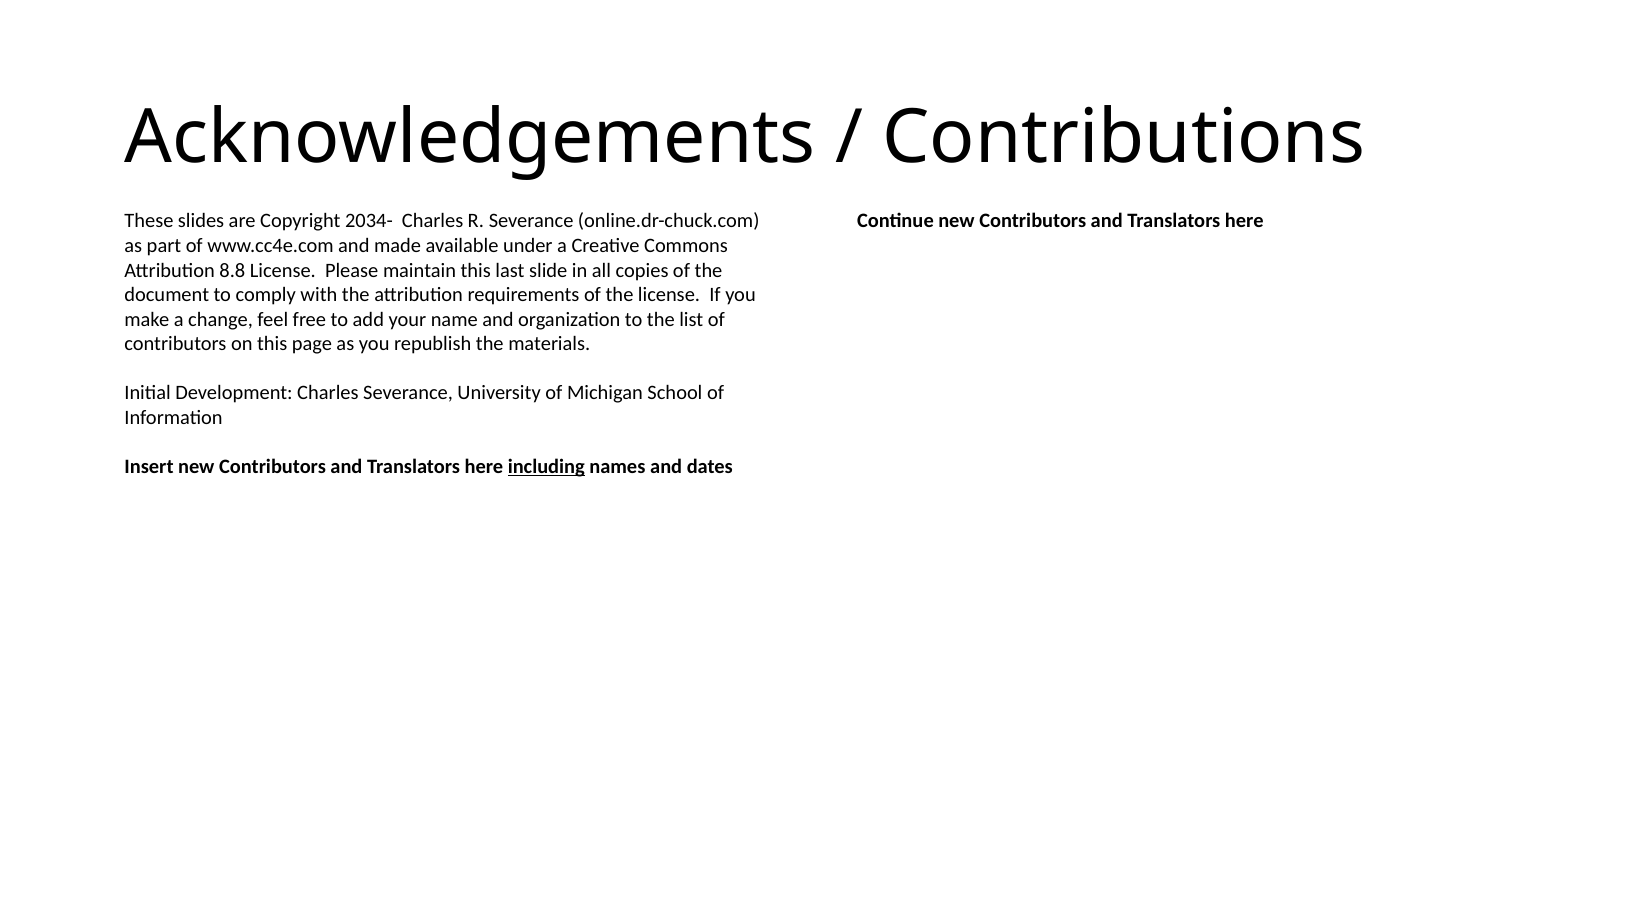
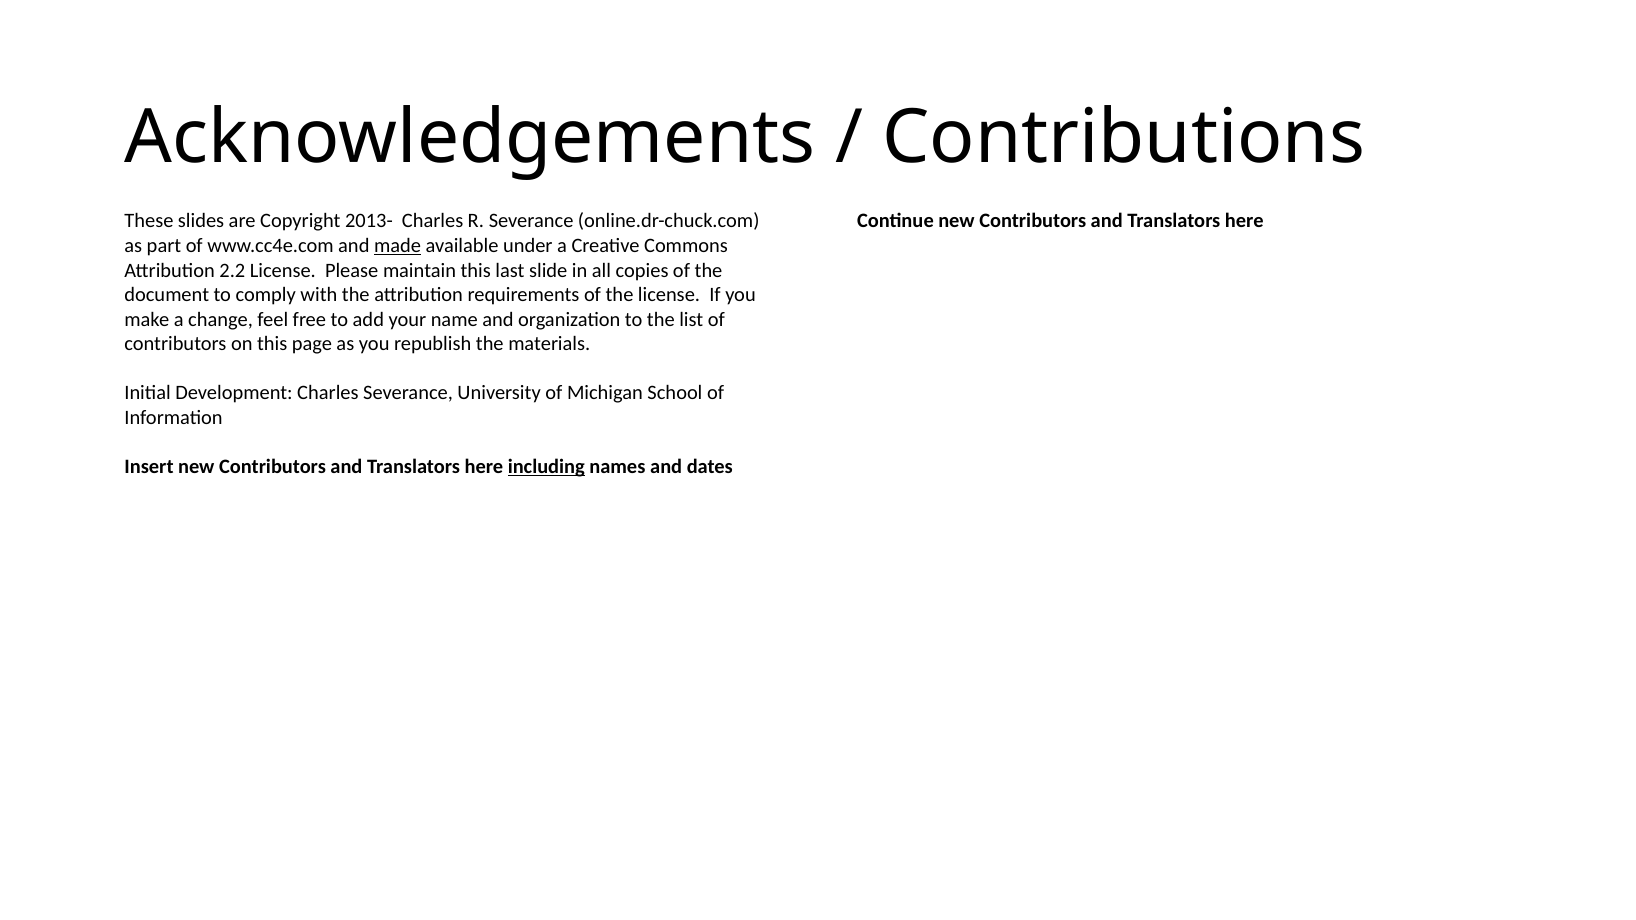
2034-: 2034- -> 2013- (369, 221)
made underline: none -> present (398, 246)
8.8: 8.8 -> 2.2 (232, 270)
